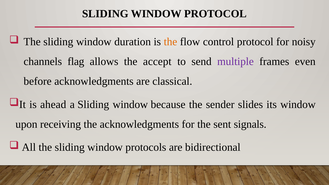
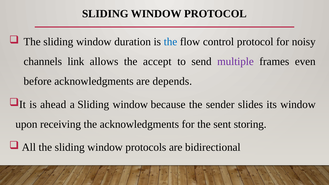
the colour: orange -> blue (171, 42)
flag: flag -> link (76, 61)
classical: classical -> depends (172, 81)
signals: signals -> storing (250, 124)
